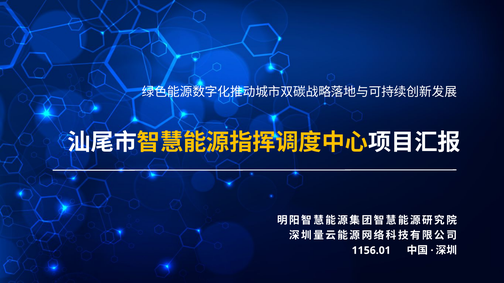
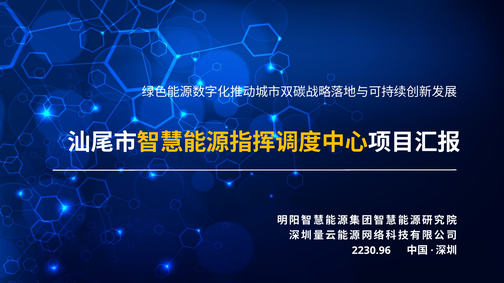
1156.01: 1156.01 -> 2230.96 (371, 251)
